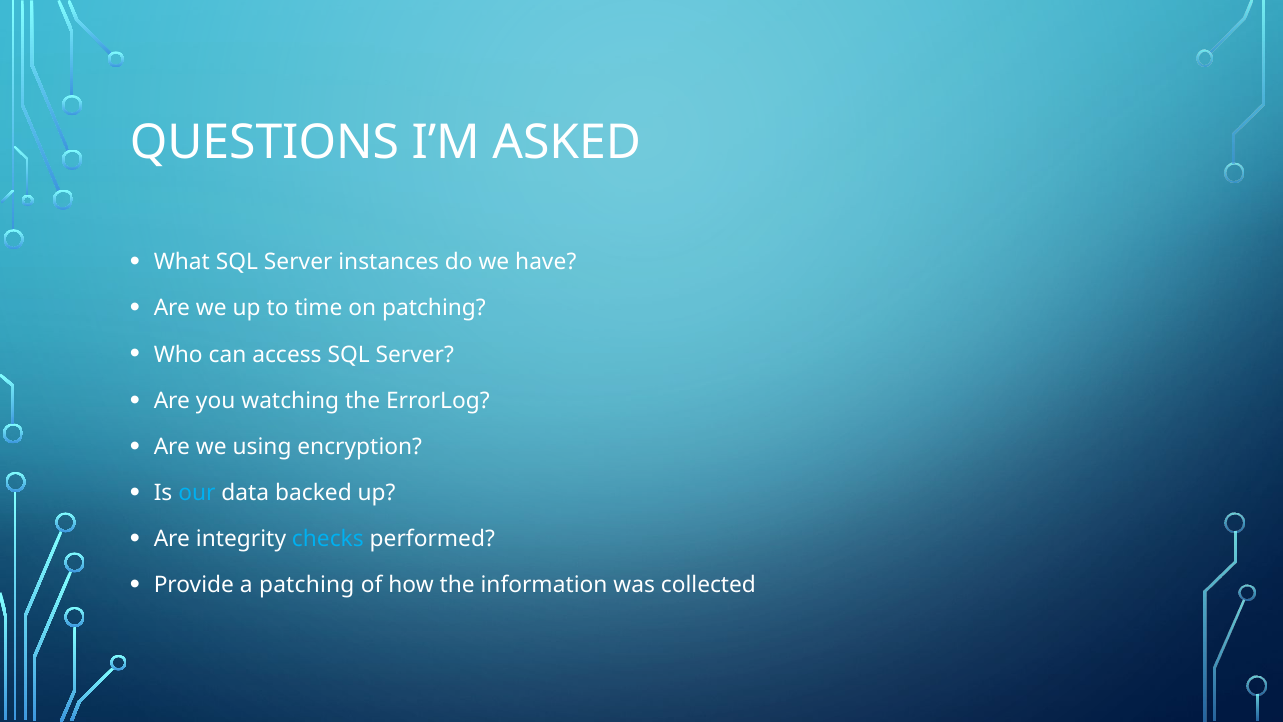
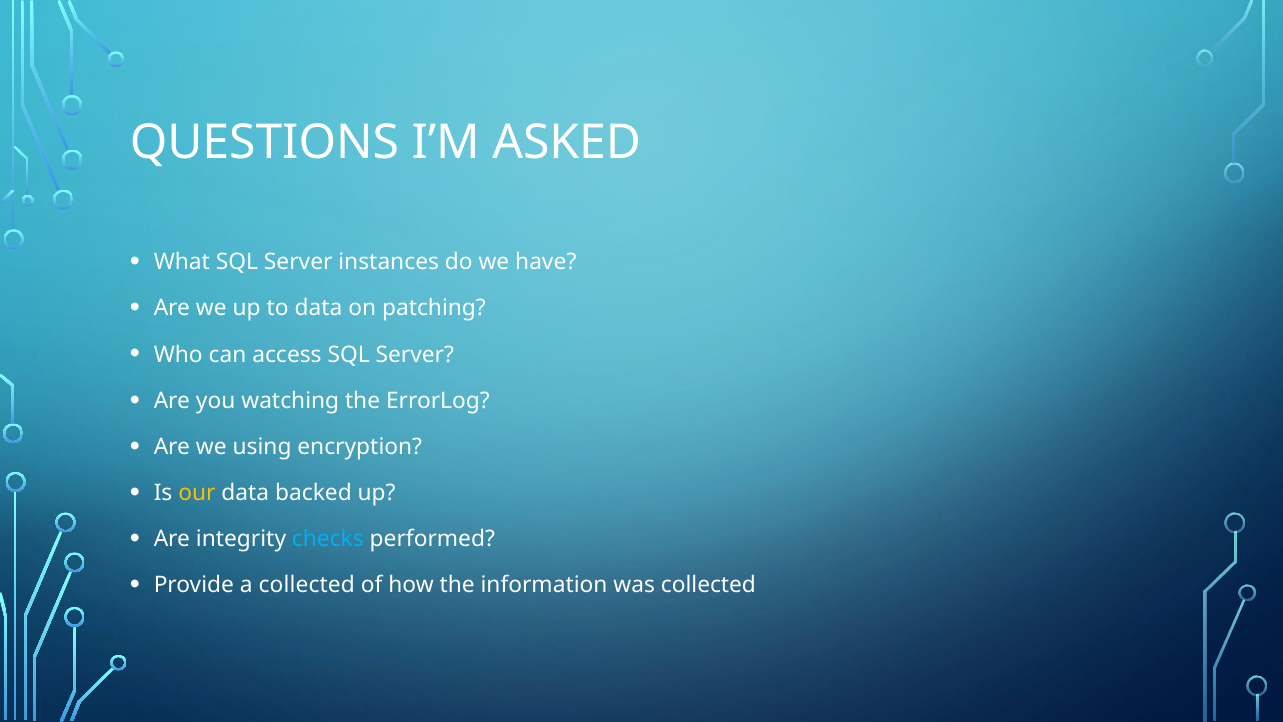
to time: time -> data (318, 308)
our colour: light blue -> yellow (197, 493)
a patching: patching -> collected (307, 585)
